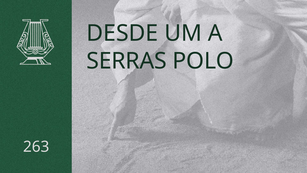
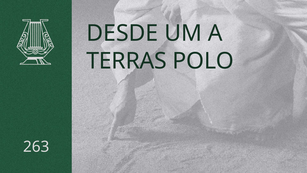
SERRAS: SERRAS -> TERRAS (127, 61)
